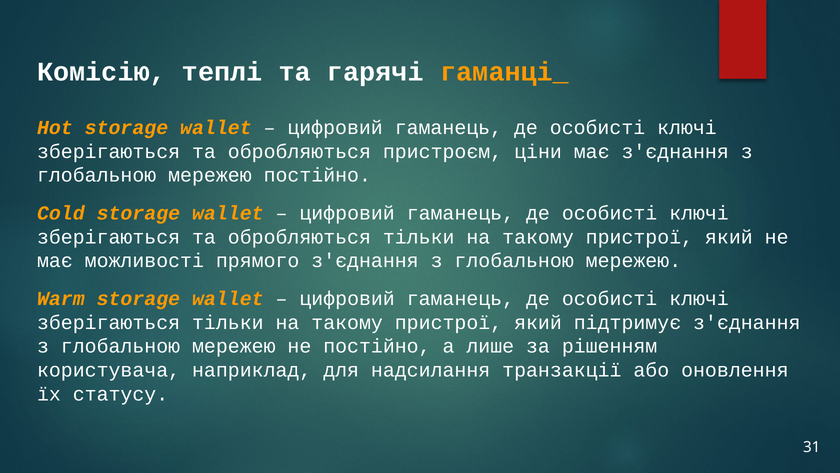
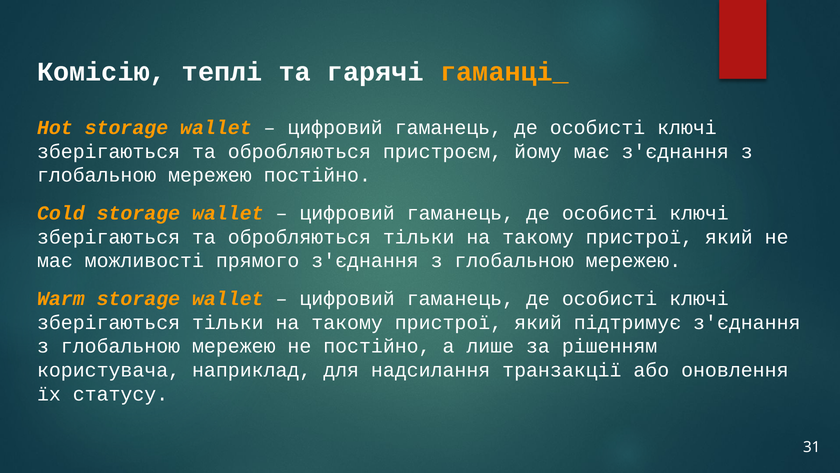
ціни: ціни -> йому (538, 151)
